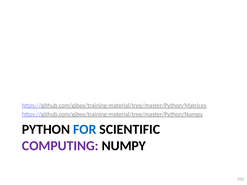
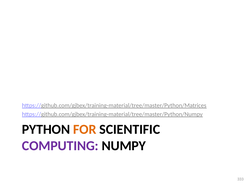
FOR colour: blue -> orange (85, 129)
